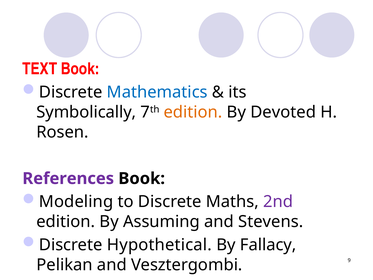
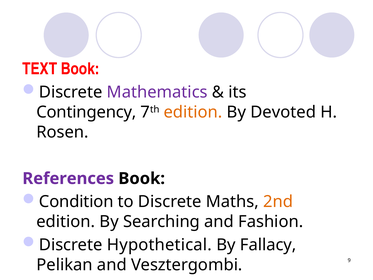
Mathematics colour: blue -> purple (157, 92)
Symbolically: Symbolically -> Contingency (86, 112)
Modeling: Modeling -> Condition (76, 202)
2nd colour: purple -> orange (278, 202)
Assuming: Assuming -> Searching (161, 221)
Stevens: Stevens -> Fashion (271, 221)
